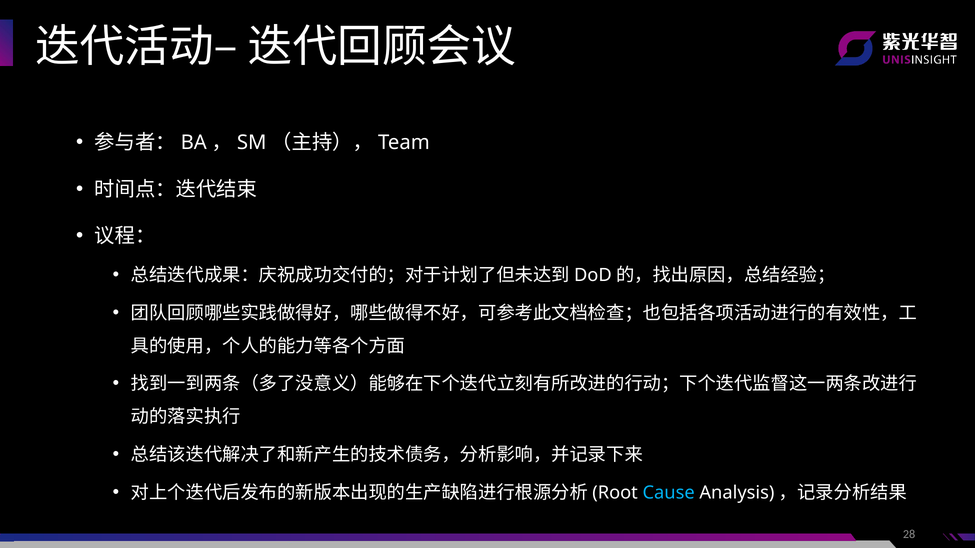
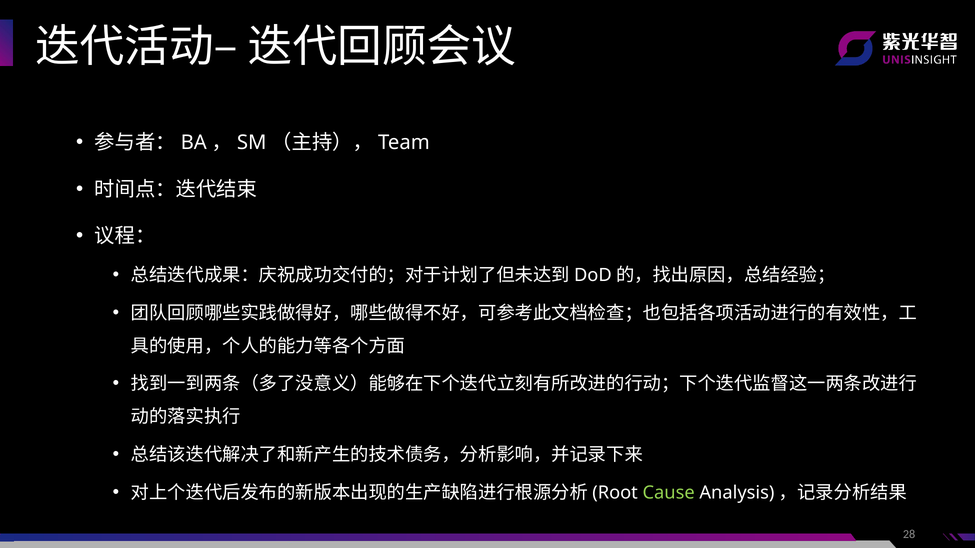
Cause colour: light blue -> light green (669, 493)
